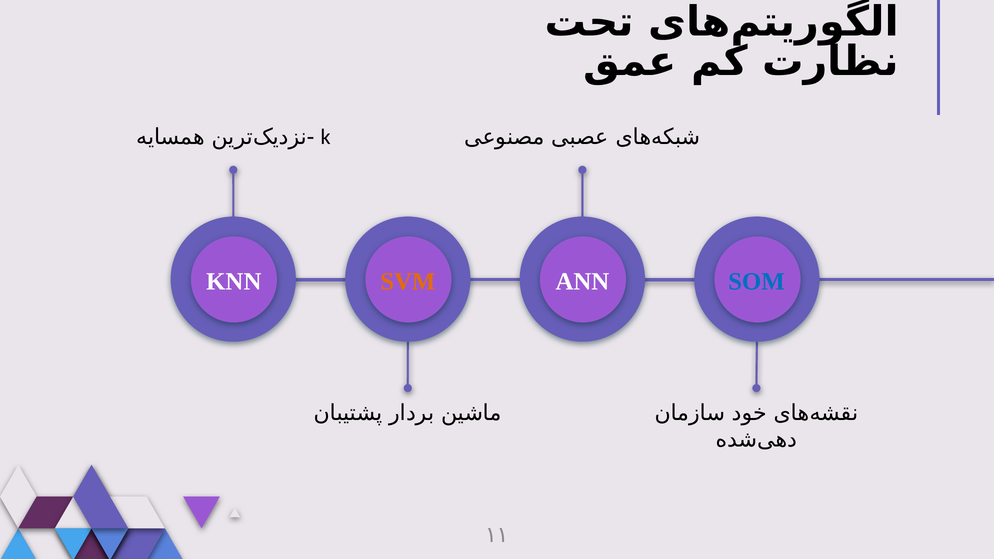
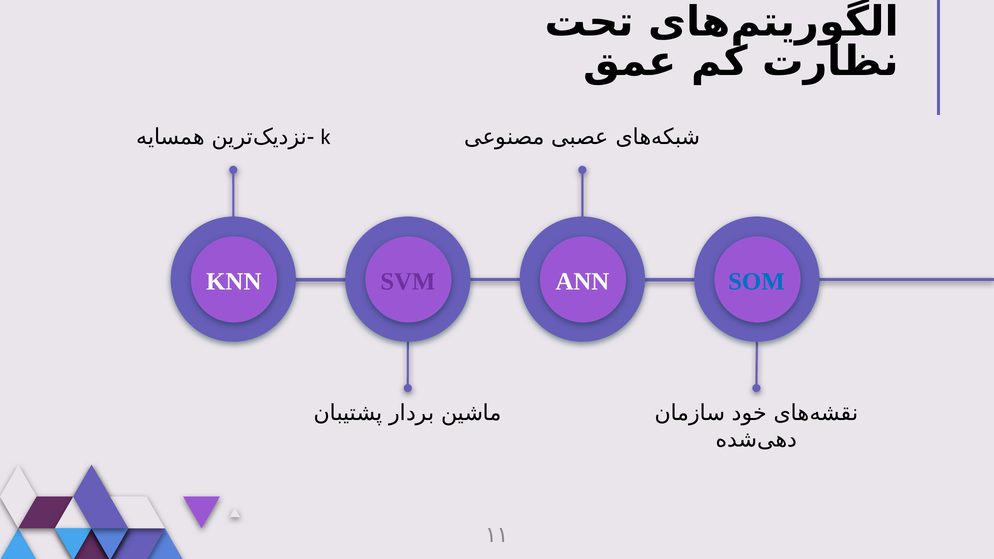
SVM colour: orange -> purple (408, 282)
